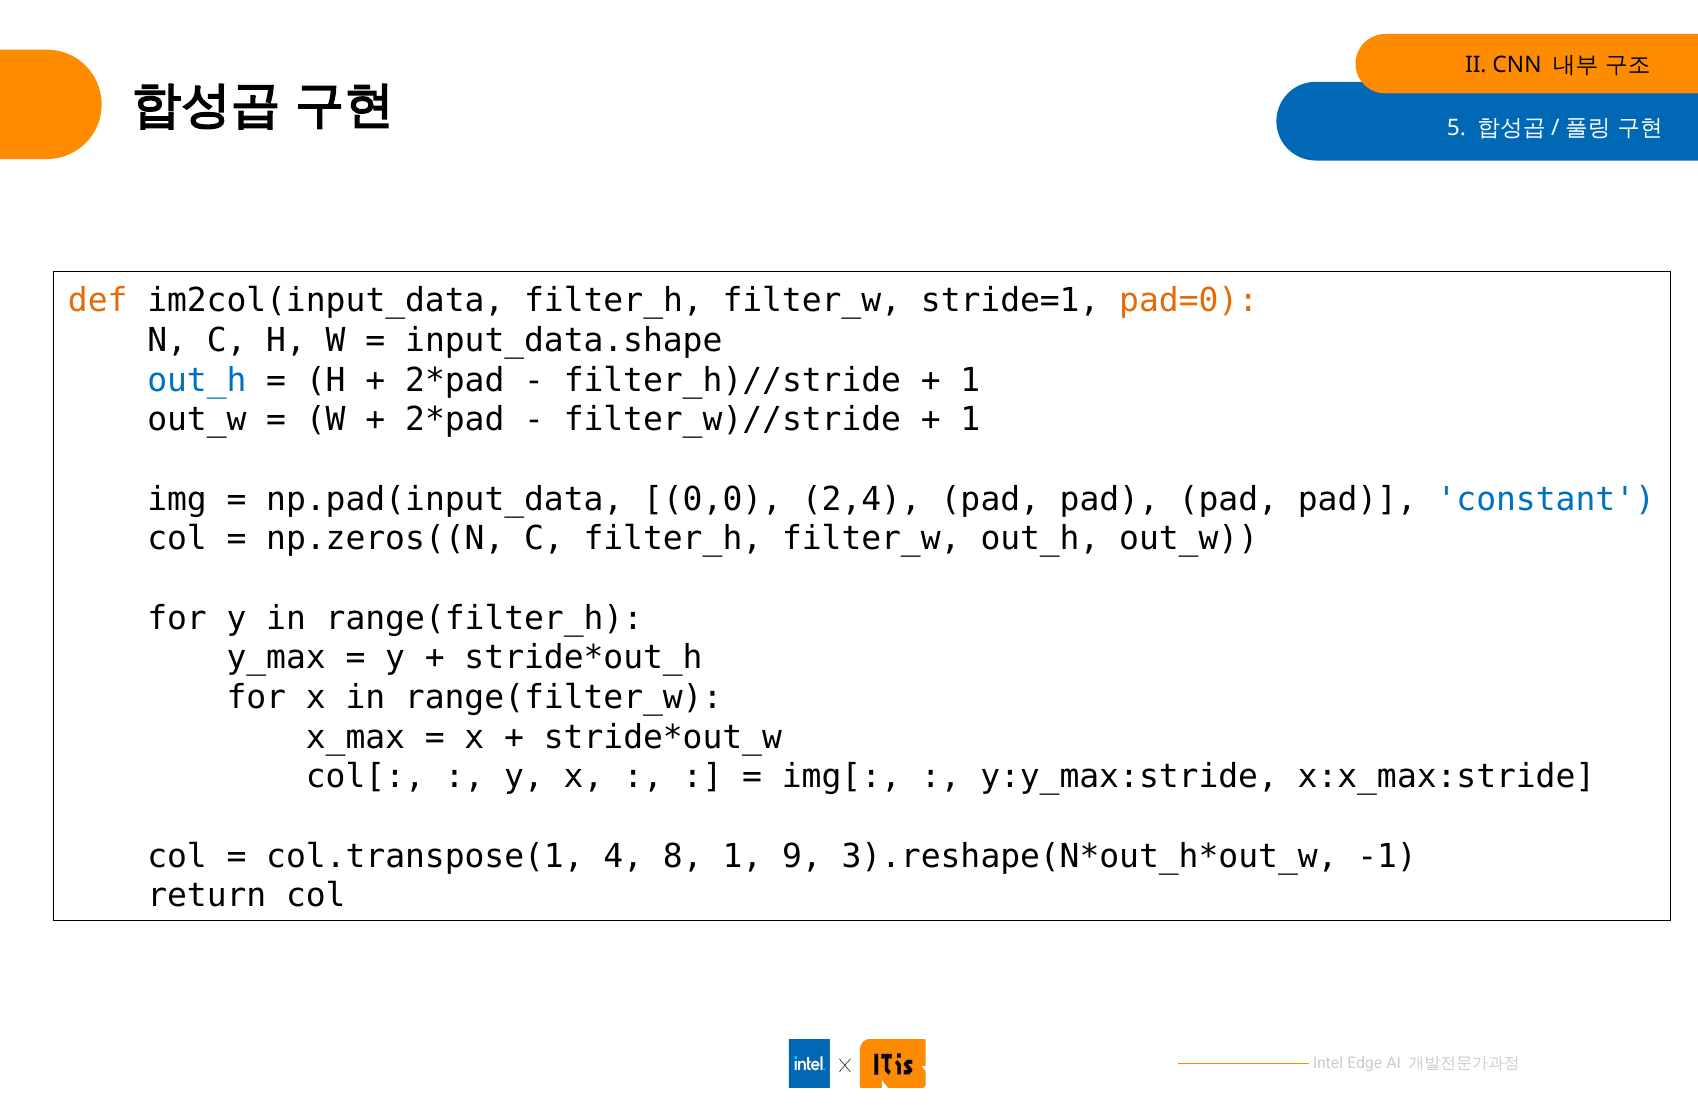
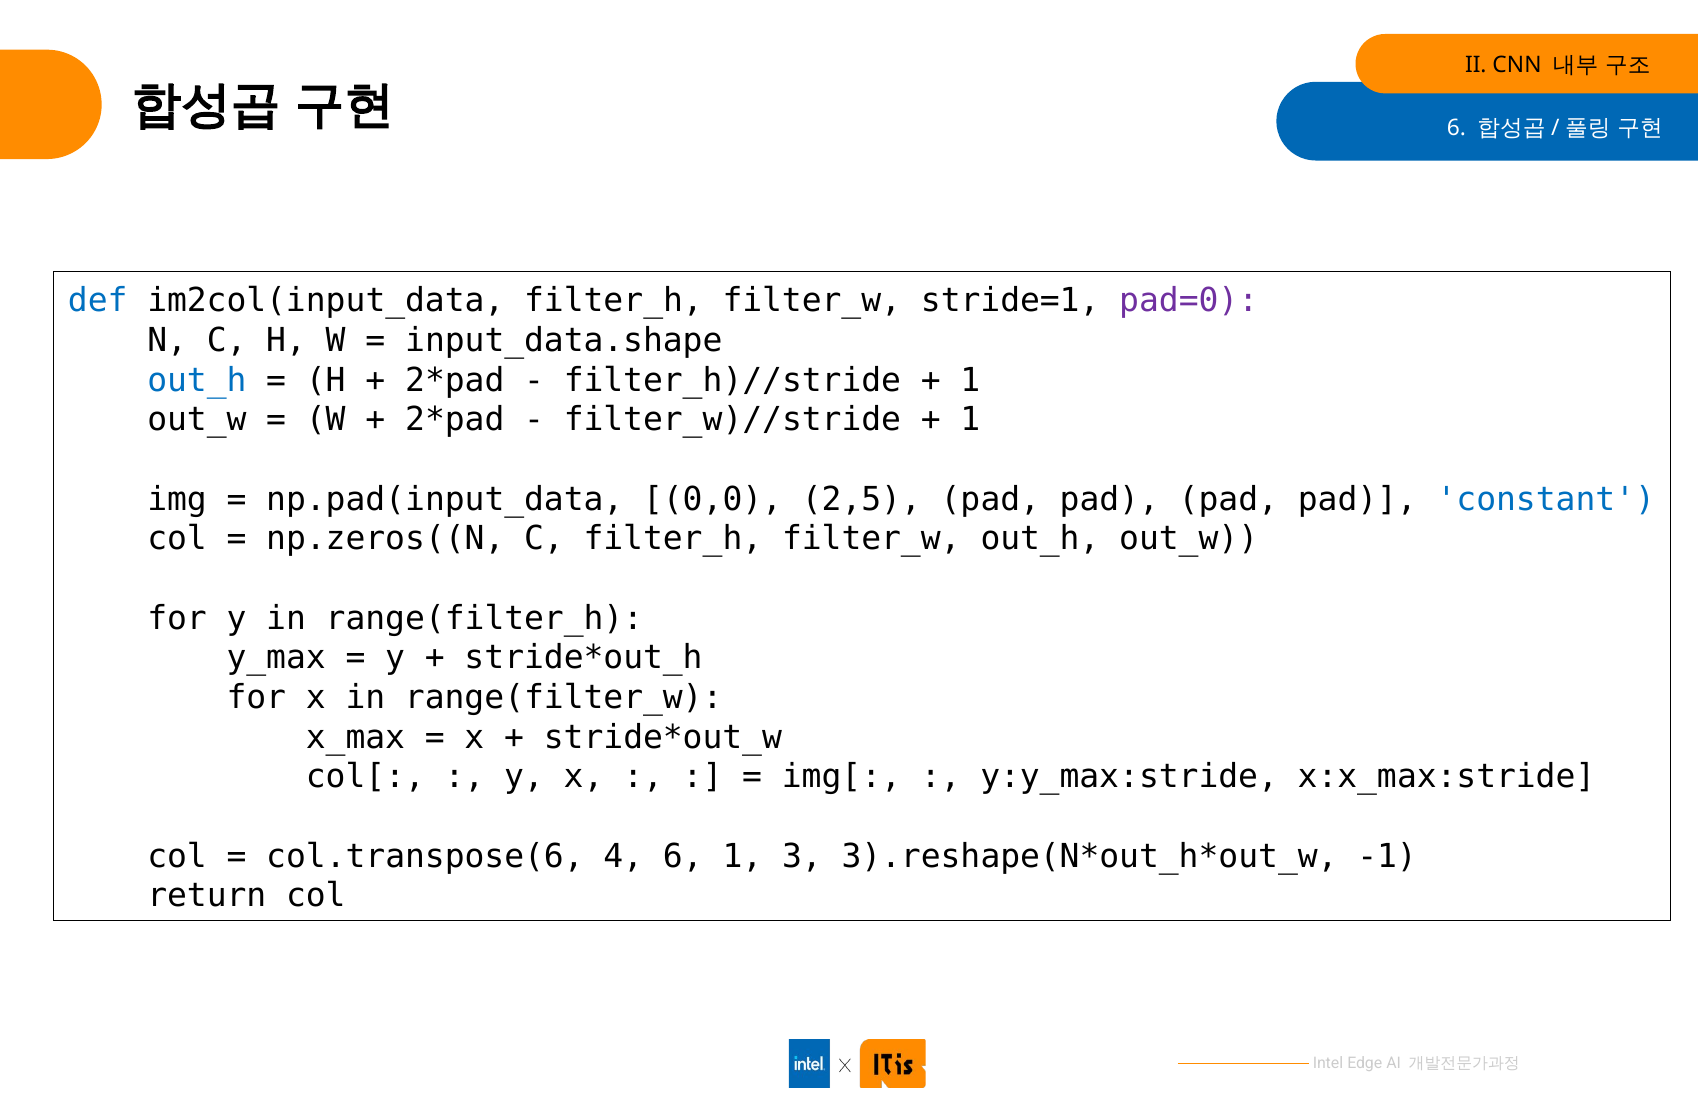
5: 5 -> 6 (1456, 128)
def colour: orange -> blue (98, 301)
pad=0 colour: orange -> purple (1189, 301)
2,4: 2,4 -> 2,5 (861, 499)
col.transpose(1: col.transpose(1 -> col.transpose(6 (425, 856)
4 8: 8 -> 6 (683, 856)
9: 9 -> 3 (802, 856)
